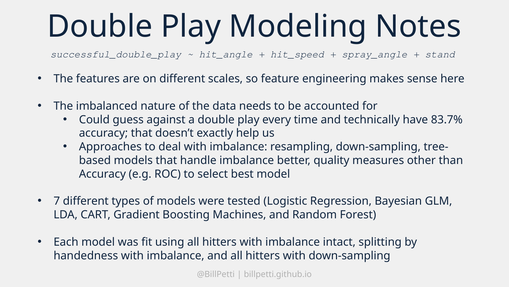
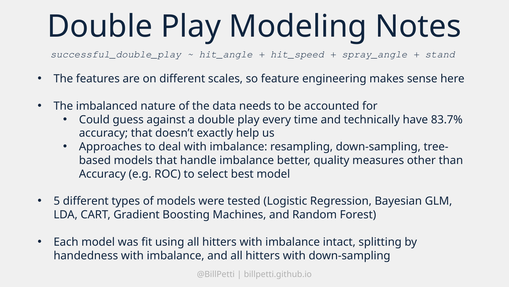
7: 7 -> 5 (57, 201)
